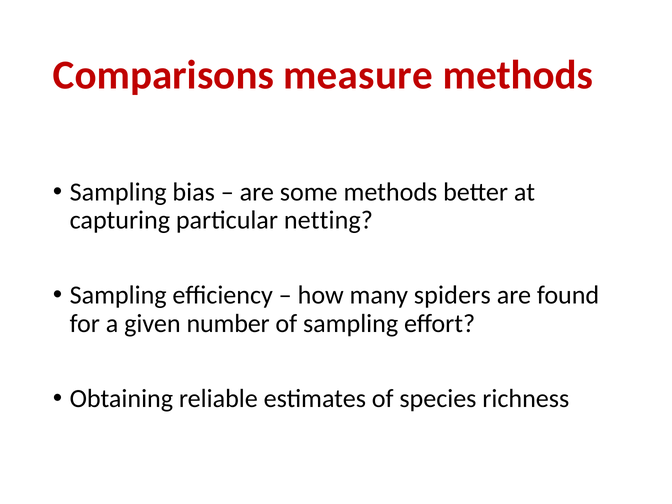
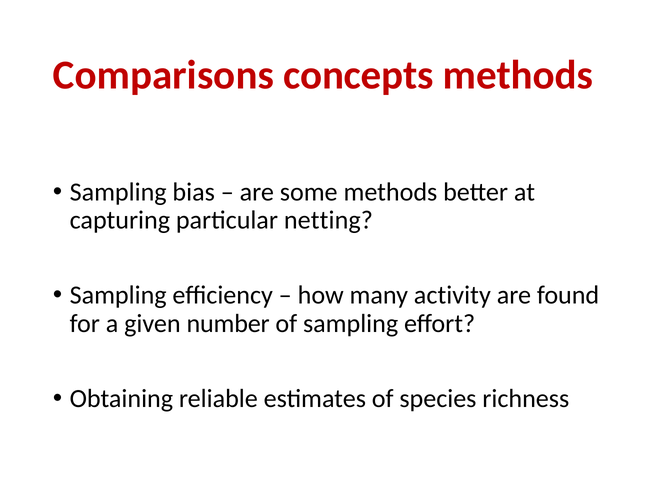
measure: measure -> concepts (358, 75)
spiders: spiders -> activity (452, 295)
